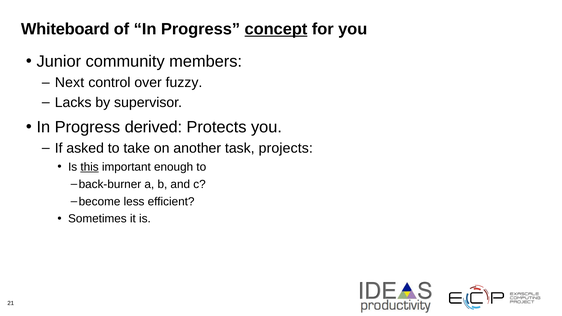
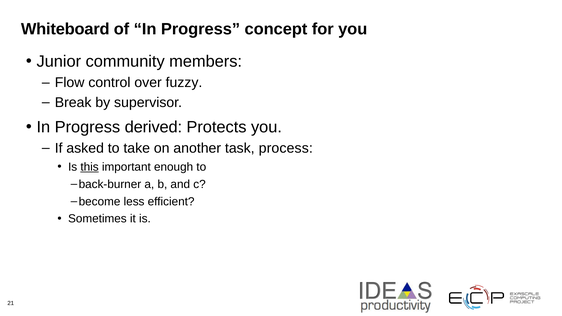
concept underline: present -> none (276, 29)
Next: Next -> Flow (70, 83)
Lacks: Lacks -> Break (73, 103)
projects: projects -> process (286, 148)
